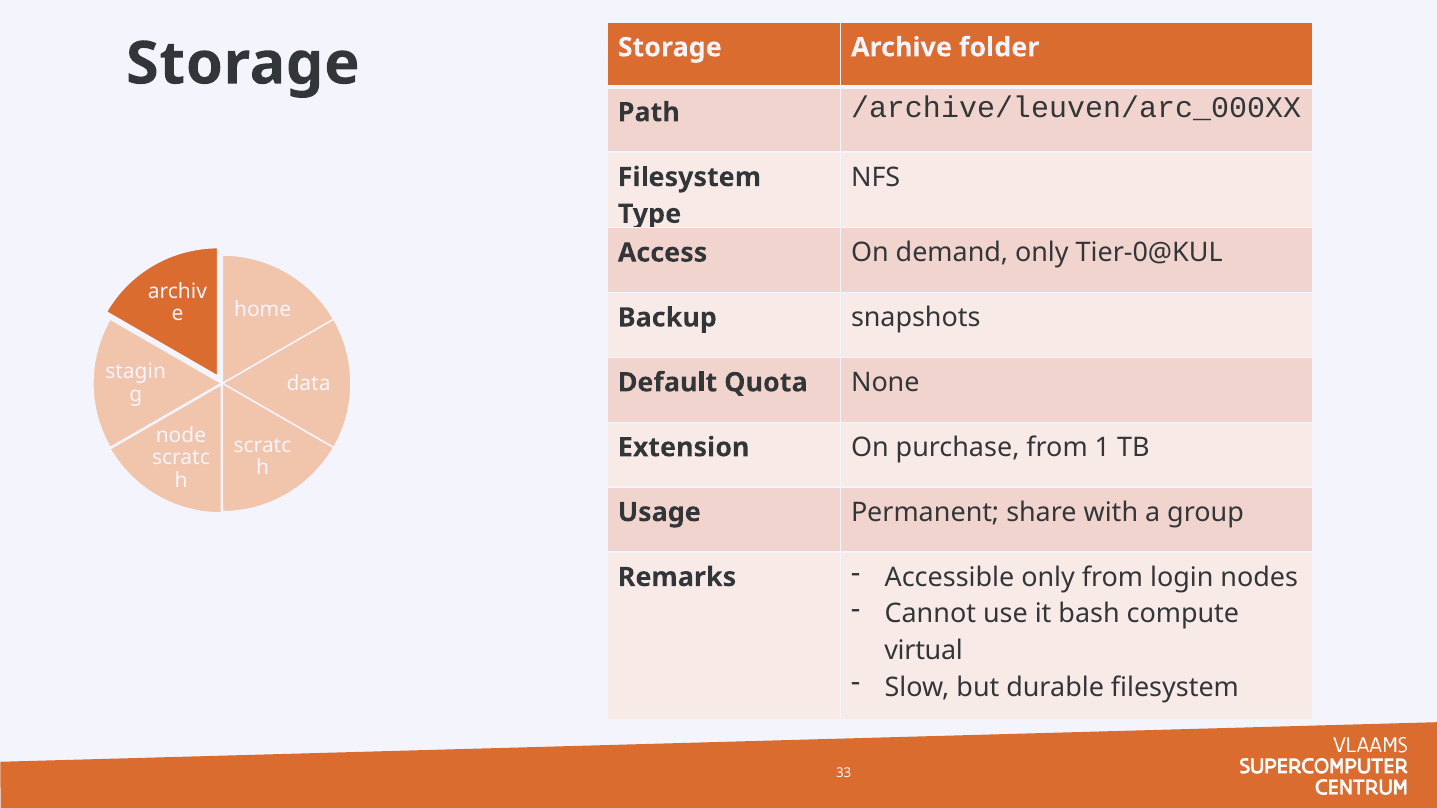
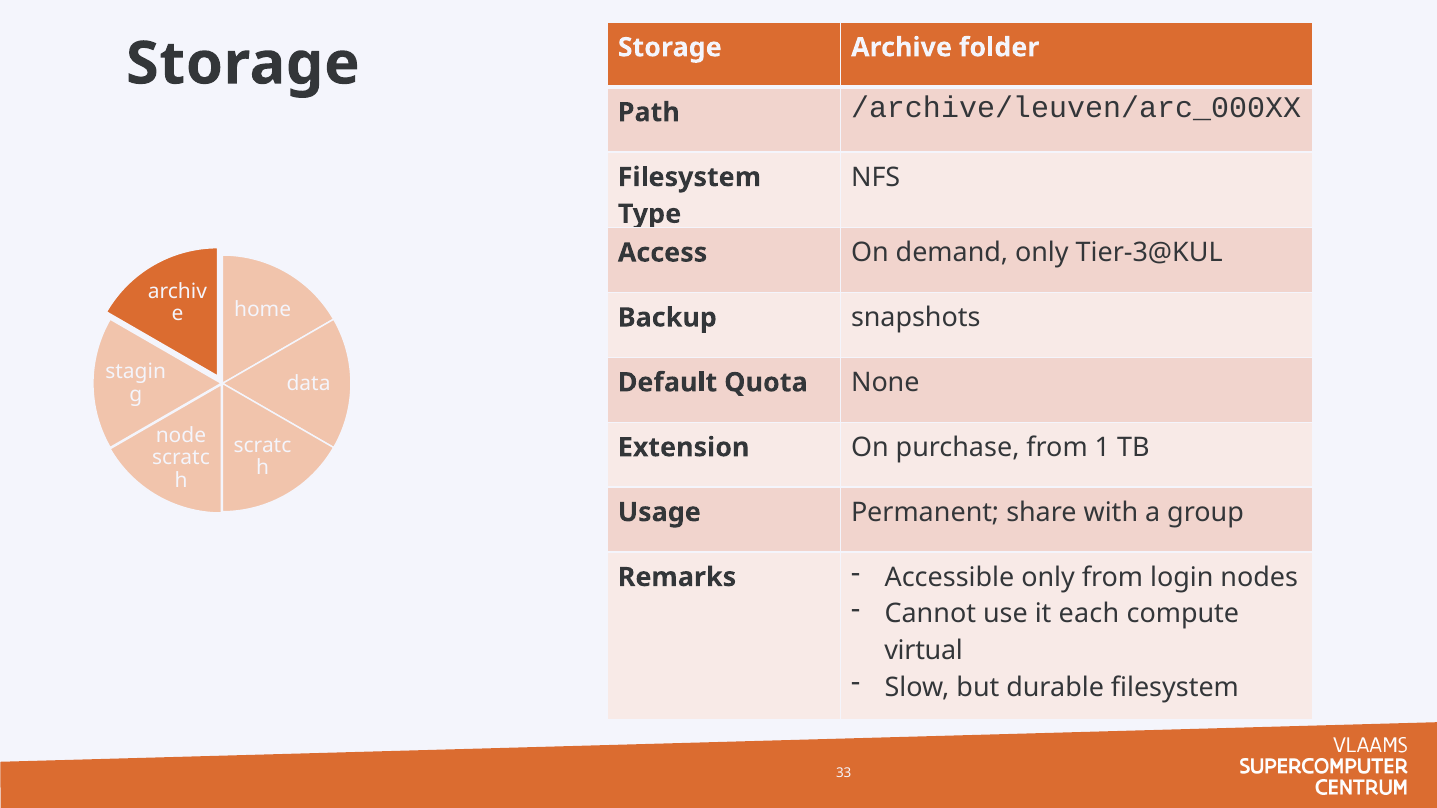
Tier-0@KUL: Tier-0@KUL -> Tier-3@KUL (1149, 253)
bash: bash -> each (1089, 614)
